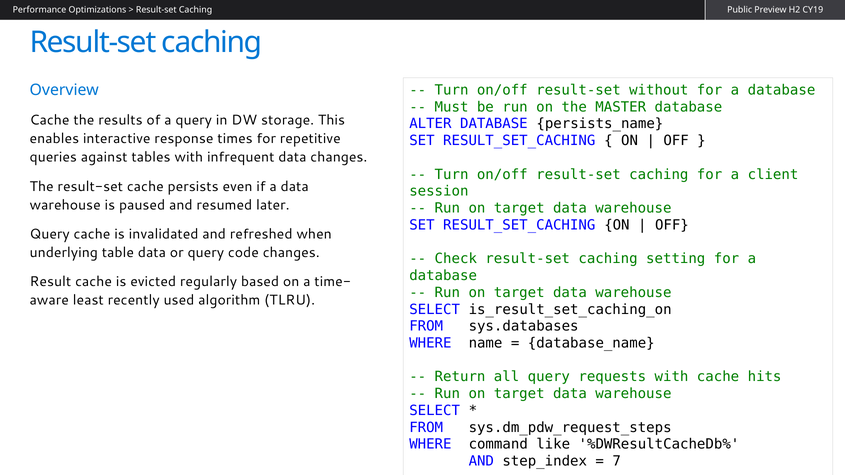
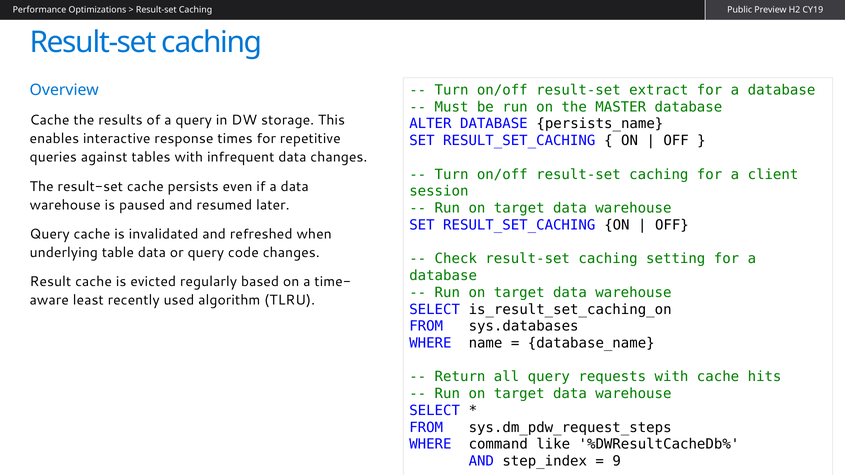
without: without -> extract (659, 90)
7: 7 -> 9 (617, 461)
